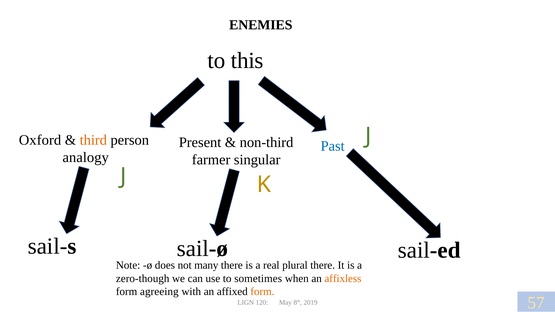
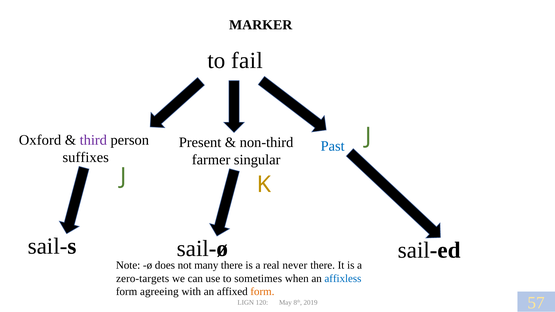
ENEMIES: ENEMIES -> MARKER (261, 25)
this: this -> fail (247, 60)
third colour: orange -> purple (93, 140)
analogy: analogy -> suffixes (86, 157)
plural: plural -> never (295, 265)
zero-though: zero-though -> zero-targets (143, 279)
affixless colour: orange -> blue (343, 279)
